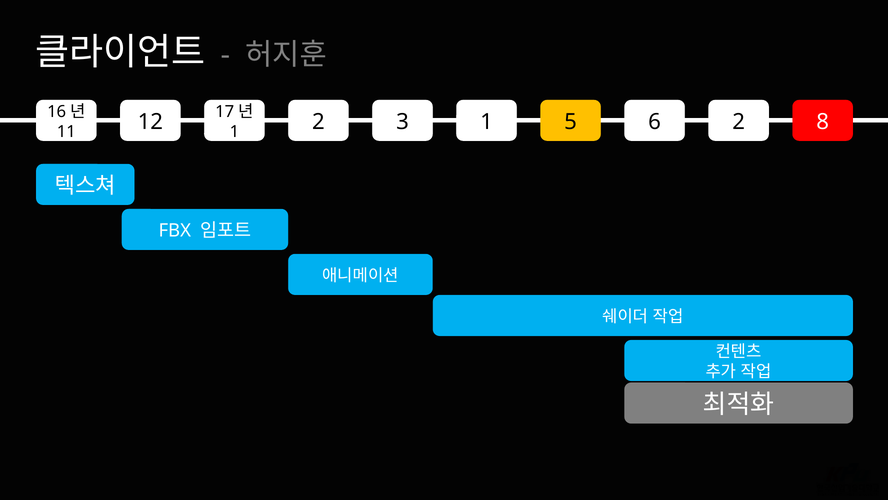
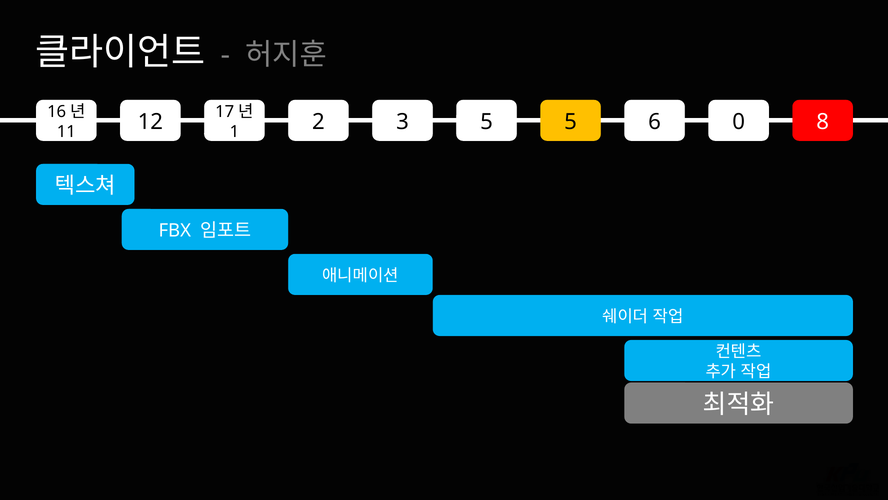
3 1: 1 -> 5 (487, 122)
6 2: 2 -> 0 (739, 122)
